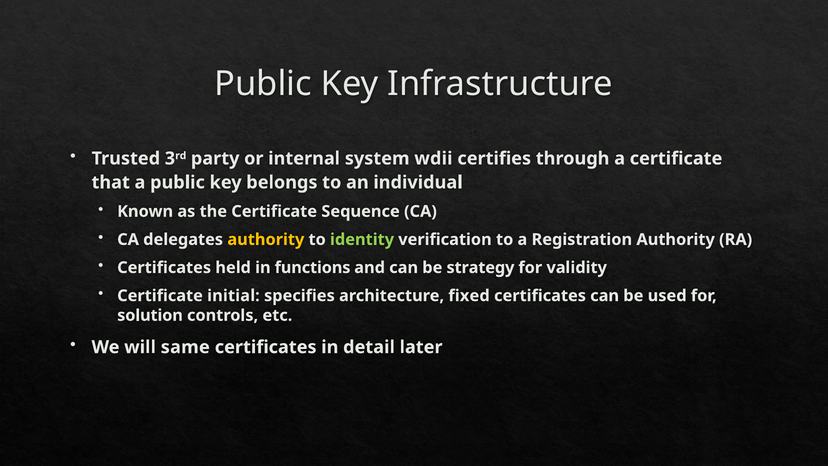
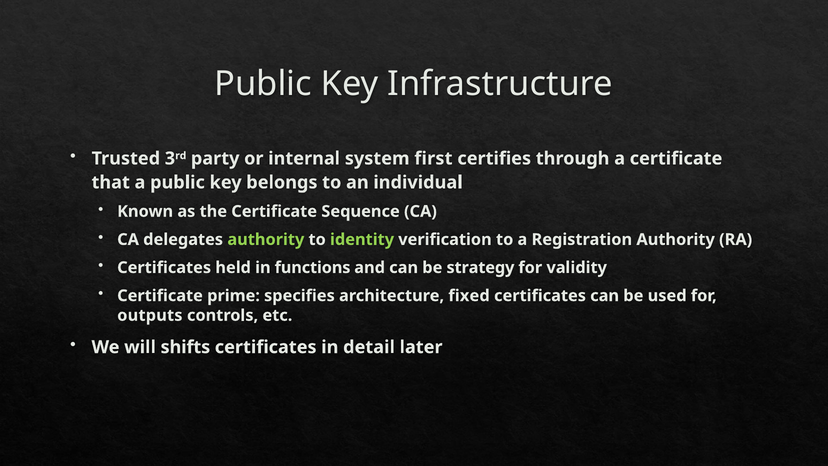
wdii: wdii -> first (433, 158)
authority colour: yellow -> light green (266, 239)
initial: initial -> prime (234, 296)
solution: solution -> outputs (150, 315)
same: same -> shifts (185, 347)
